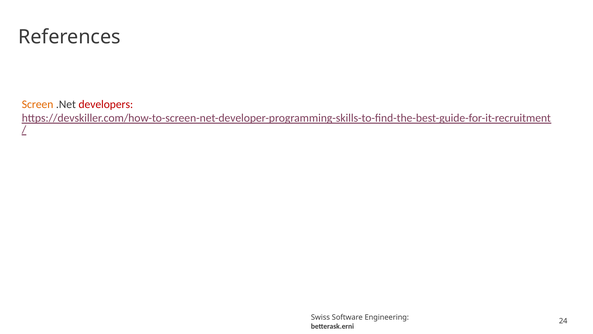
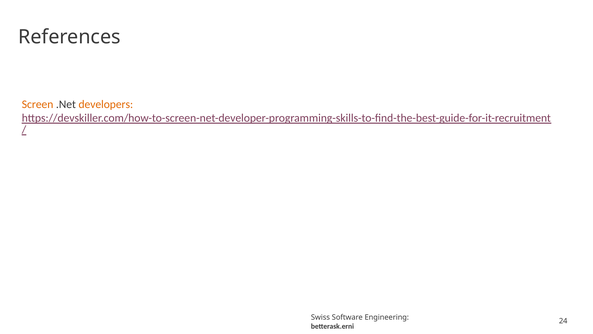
developers colour: red -> orange (106, 104)
